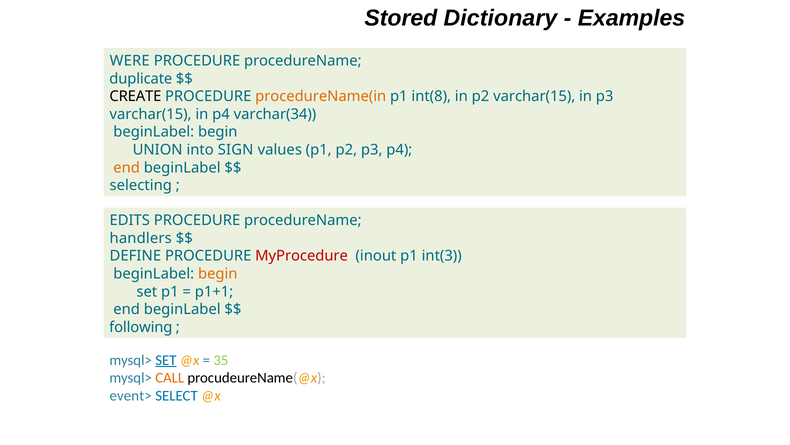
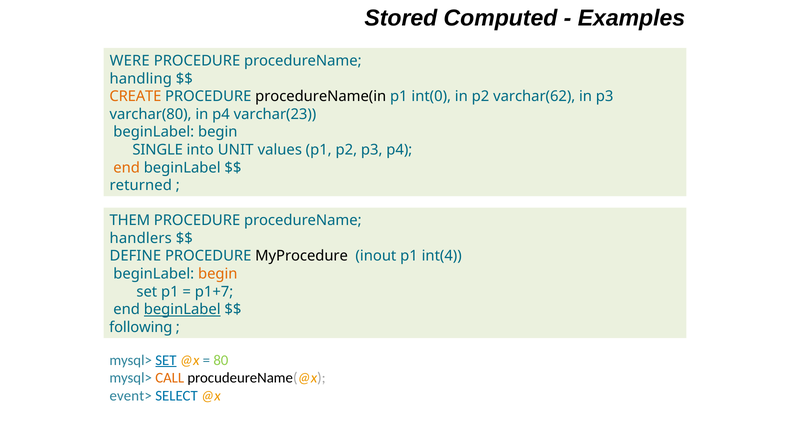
Dictionary: Dictionary -> Computed (501, 18)
duplicate: duplicate -> handling (141, 79)
CREATE colour: black -> orange (135, 96)
procedureName(in colour: orange -> black (321, 96)
int(8: int(8 -> int(0 (431, 96)
p2 varchar(15: varchar(15 -> varchar(62 (534, 96)
varchar(15: varchar(15 -> varchar(80 (151, 114)
varchar(34: varchar(34 -> varchar(23 (275, 114)
UNION: UNION -> SINGLE (158, 150)
SIGN: SIGN -> UNIT (236, 150)
selecting: selecting -> returned (141, 185)
EDITS: EDITS -> THEM (130, 220)
MyProcedure colour: red -> black (302, 256)
int(3: int(3 -> int(4 (442, 256)
p1+1: p1+1 -> p1+7 (214, 291)
beginLabel underline: none -> present (182, 309)
35: 35 -> 80 (221, 360)
